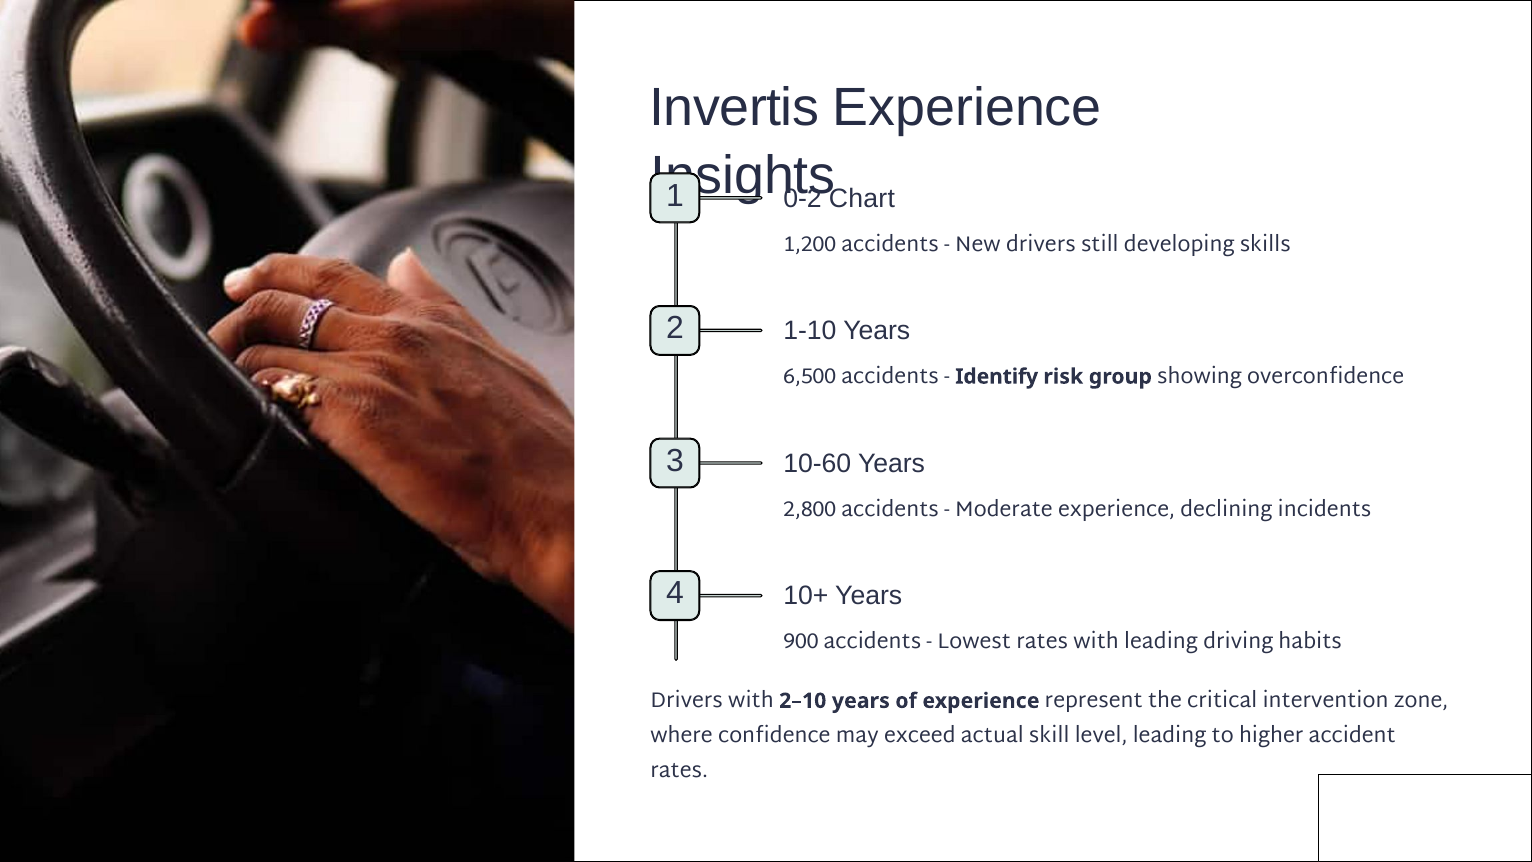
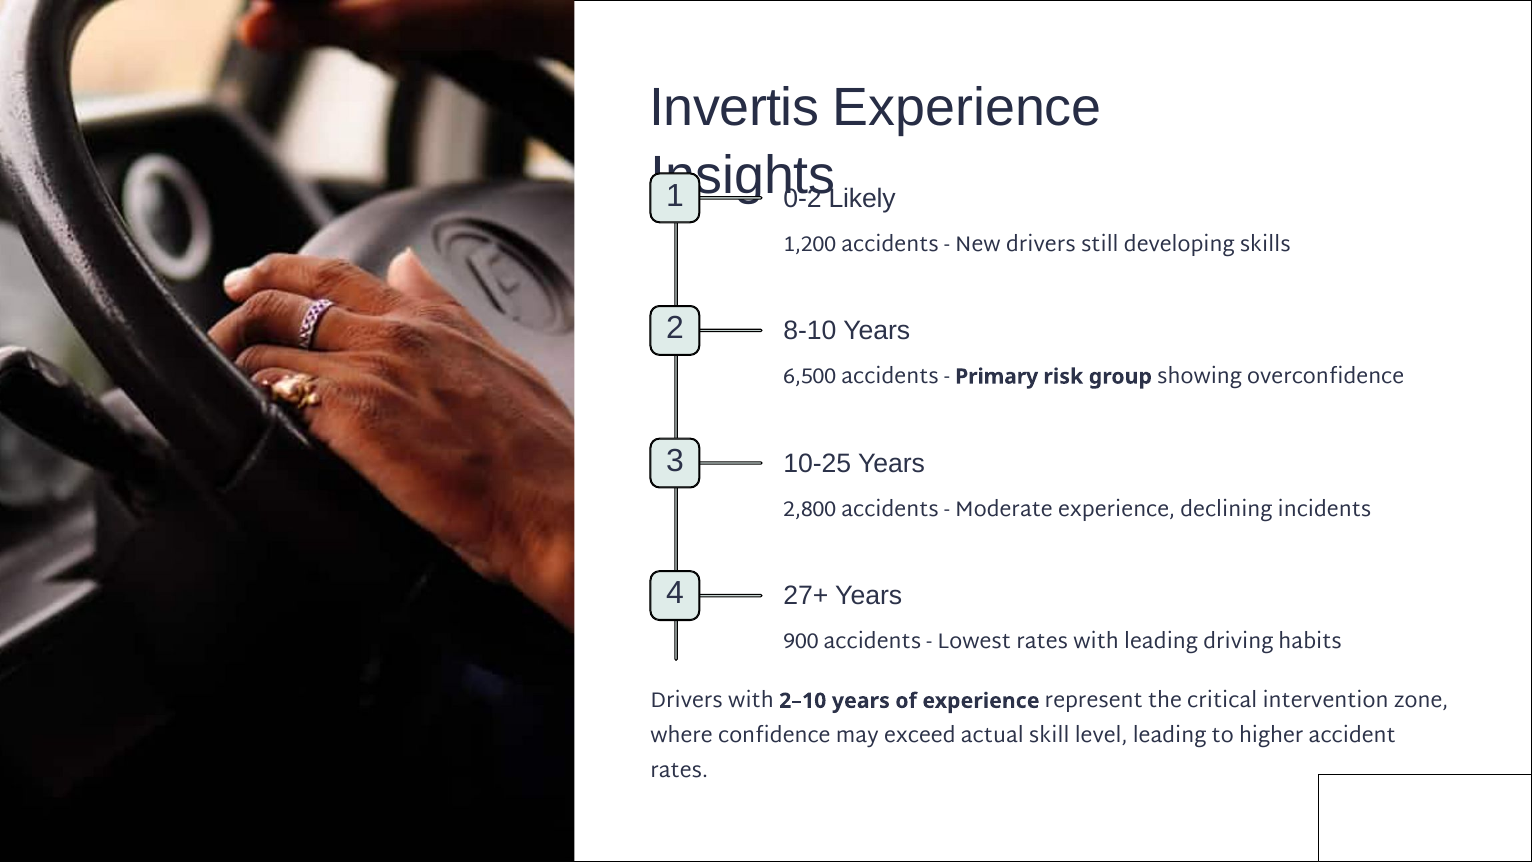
Chart: Chart -> Likely (862, 198)
1-10: 1-10 -> 8-10 (810, 331)
Identify: Identify -> Primary (997, 376)
10-60: 10-60 -> 10-25 (817, 463)
10+: 10+ -> 27+ (806, 596)
